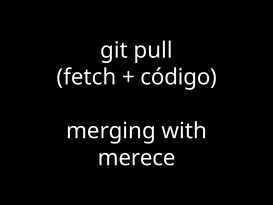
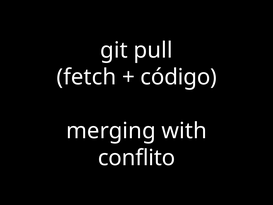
merece: merece -> conflito (137, 158)
